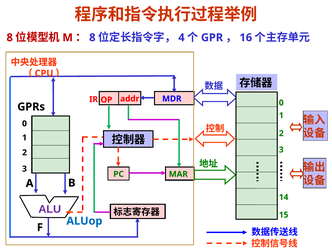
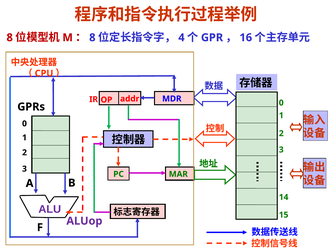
ALUop colour: blue -> purple (84, 221)
